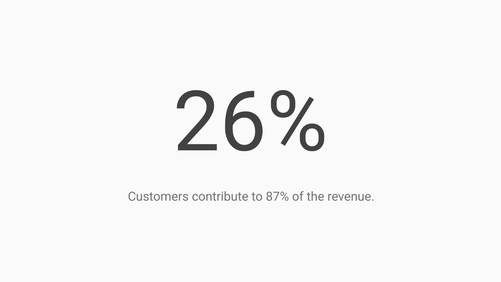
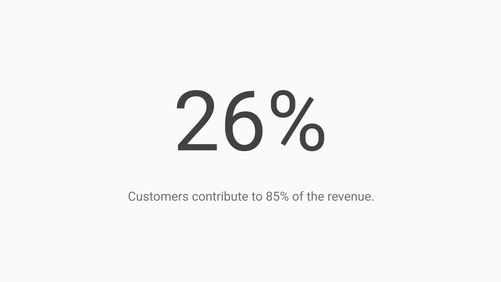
87%: 87% -> 85% (277, 197)
